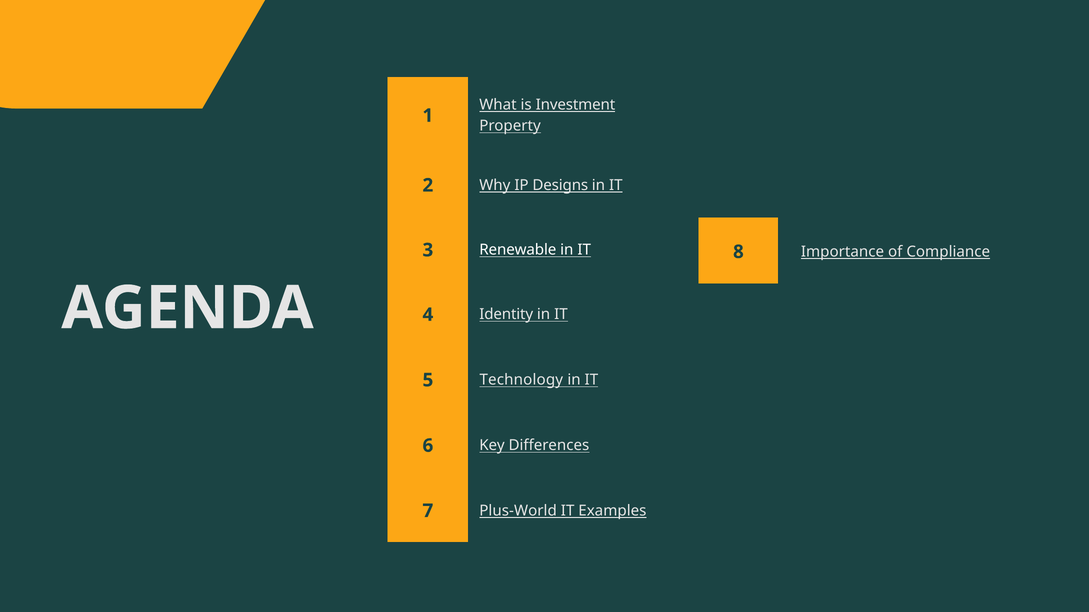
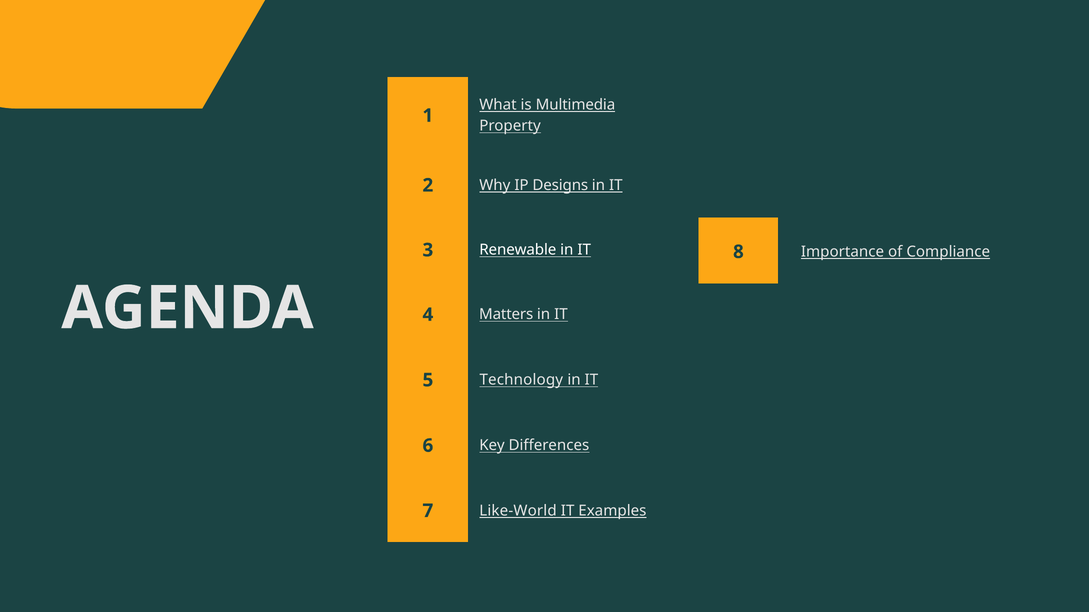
Investment: Investment -> Multimedia (575, 105)
Identity: Identity -> Matters (506, 315)
Plus-World: Plus-World -> Like-World (518, 511)
